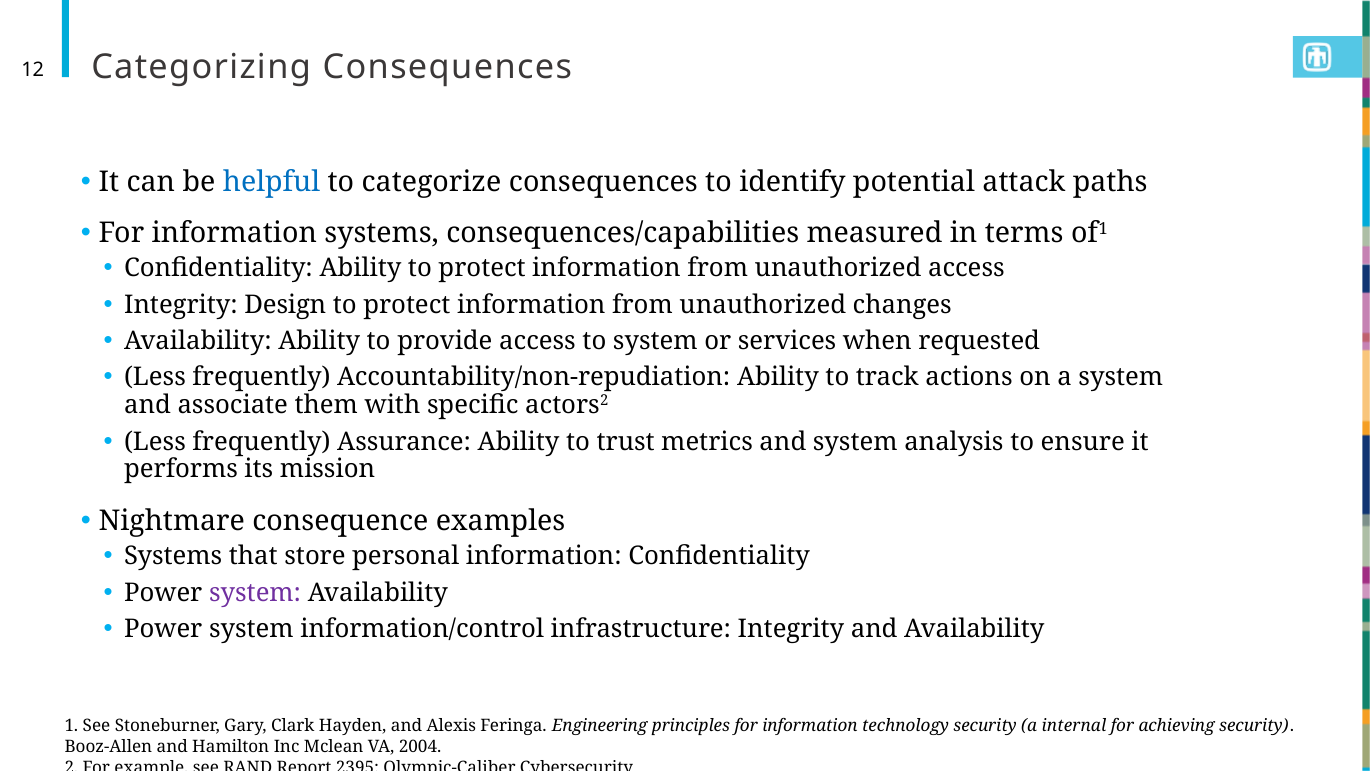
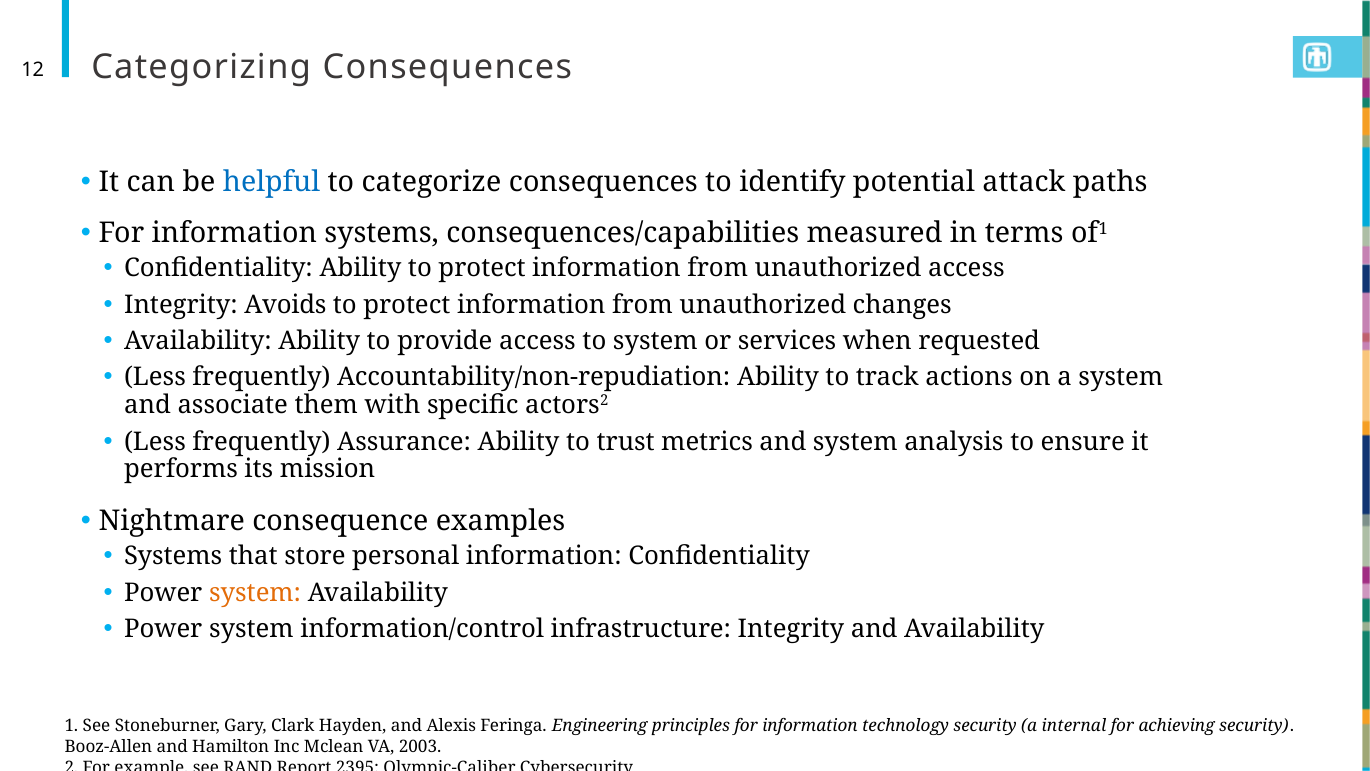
Design: Design -> Avoids (285, 305)
system colour: purple -> orange (255, 593)
2004: 2004 -> 2003 (420, 746)
